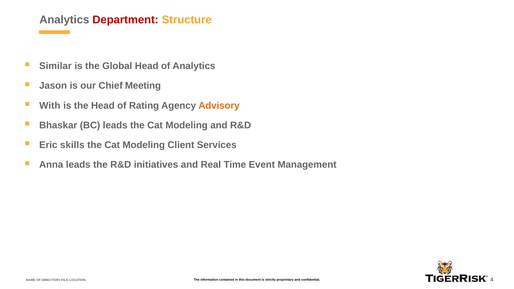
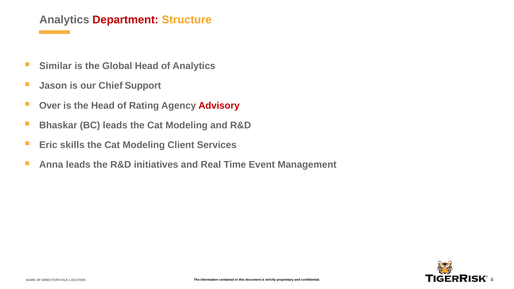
Meeting: Meeting -> Support (143, 86)
With: With -> Over (50, 106)
Advisory colour: orange -> red (219, 106)
